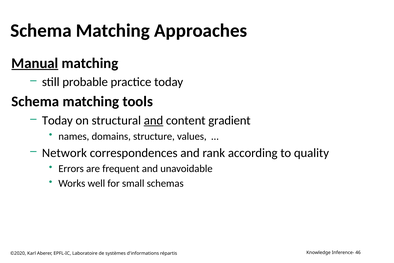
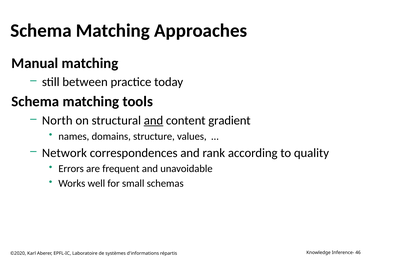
Manual underline: present -> none (35, 63)
probable: probable -> between (85, 82)
Today: Today -> North (57, 120)
